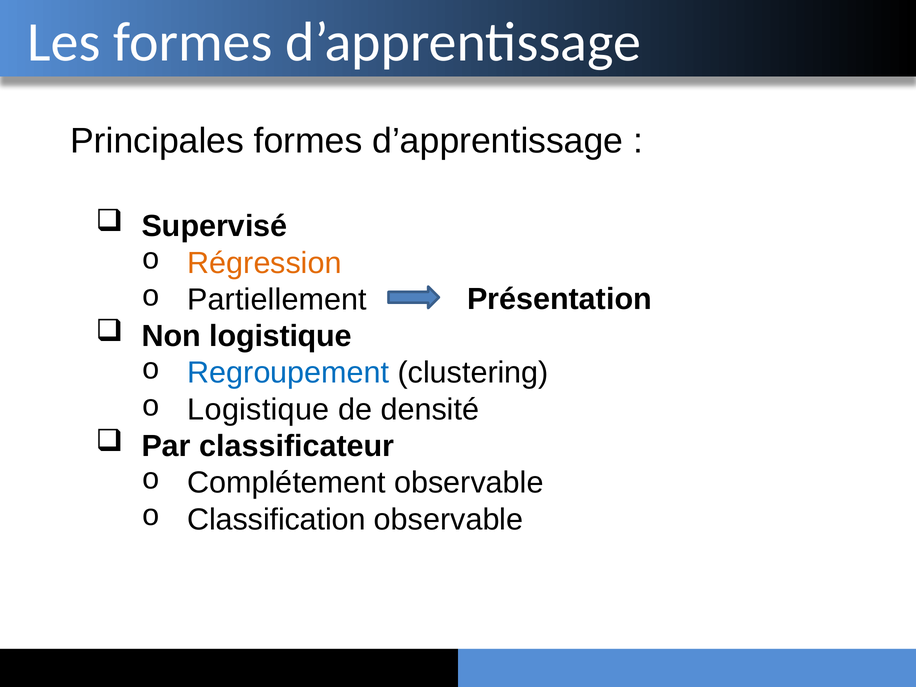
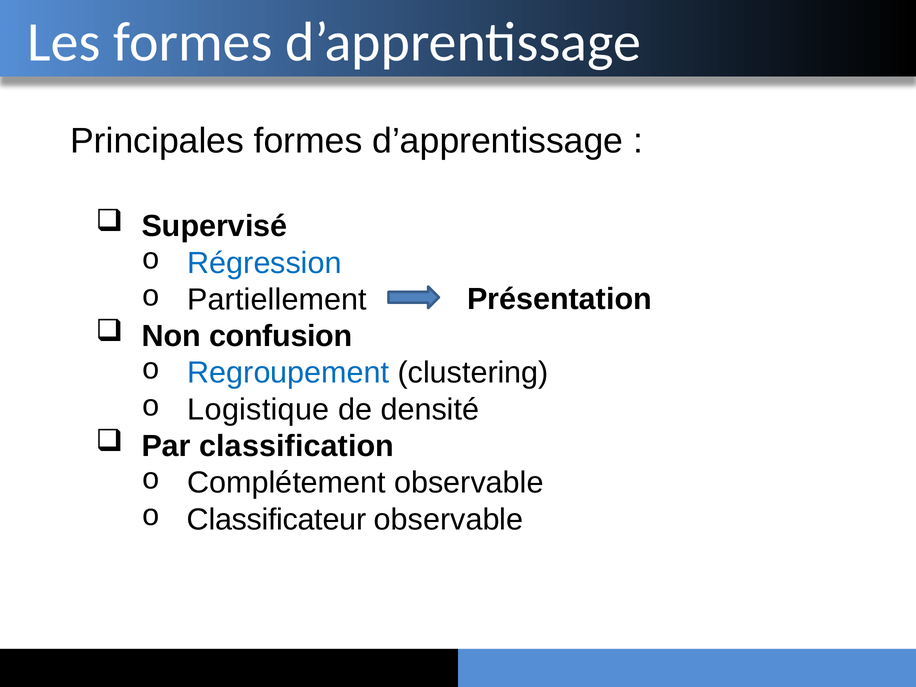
Régression colour: orange -> blue (265, 263)
Non logistique: logistique -> confusion (281, 336)
classificateur: classificateur -> classification (297, 446)
Classification: Classification -> Classificateur (277, 519)
